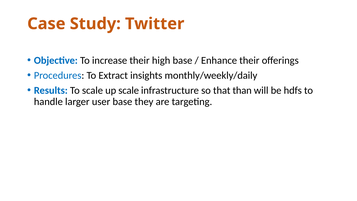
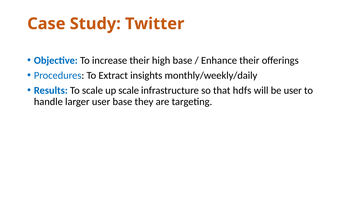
than: than -> hdfs (242, 90)
be hdfs: hdfs -> user (293, 90)
